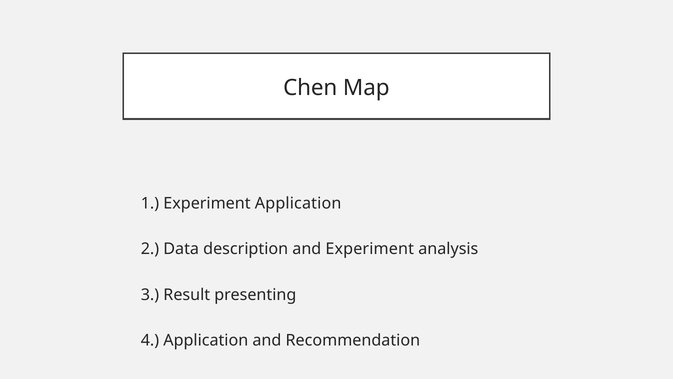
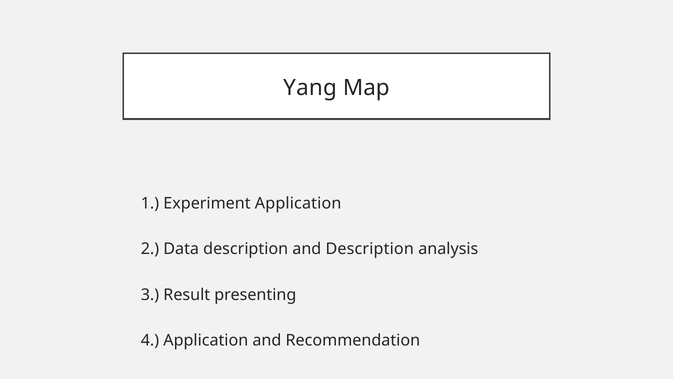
Chen: Chen -> Yang (310, 88)
and Experiment: Experiment -> Description (370, 249)
